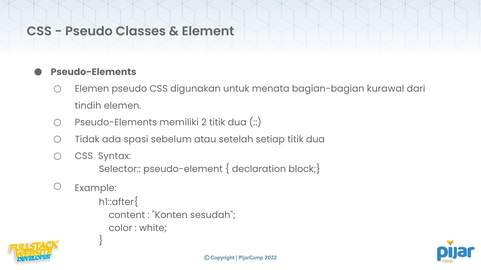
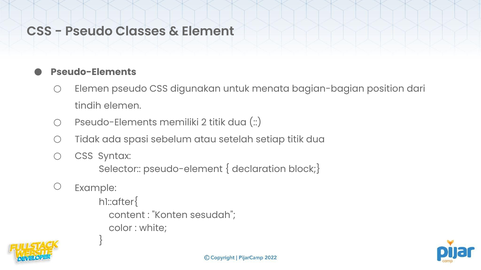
kurawal: kurawal -> position (386, 89)
